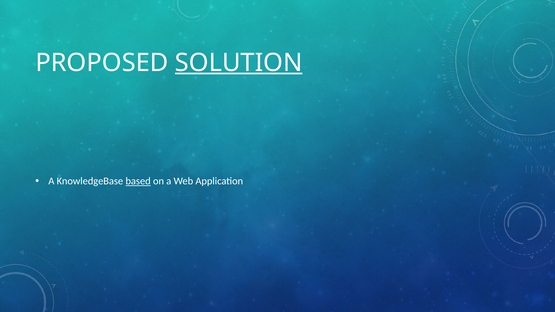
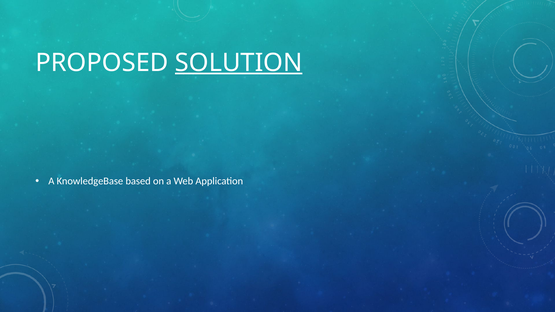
based underline: present -> none (138, 181)
